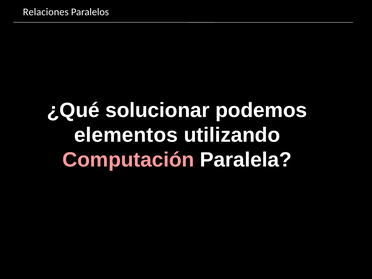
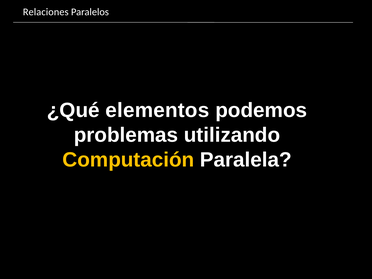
solucionar: solucionar -> elementos (157, 110)
elementos: elementos -> problemas (126, 135)
Computación colour: pink -> yellow (128, 160)
